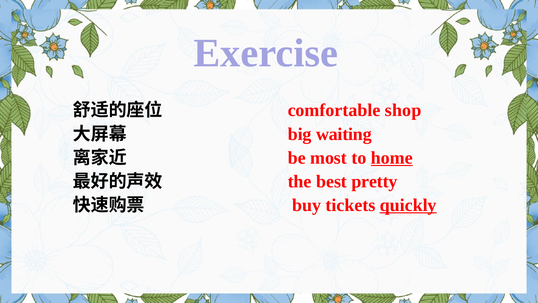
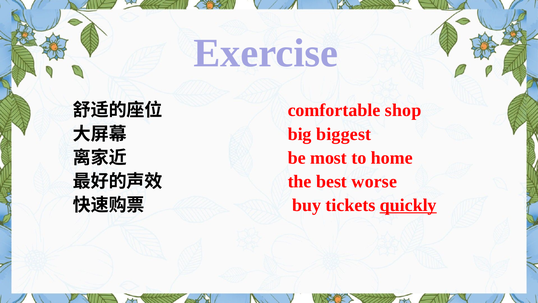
waiting: waiting -> biggest (344, 134)
home underline: present -> none (392, 158)
pretty: pretty -> worse (374, 181)
